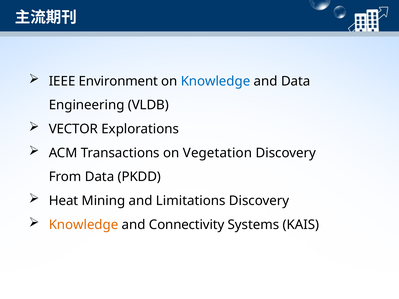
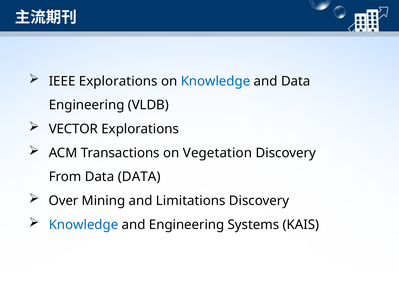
IEEE Environment: Environment -> Explorations (118, 81)
Data PKDD: PKDD -> DATA (139, 177)
Heat: Heat -> Over (64, 201)
Knowledge colour: orange -> blue (84, 225)
and Connectivity: Connectivity -> Engineering (187, 225)
